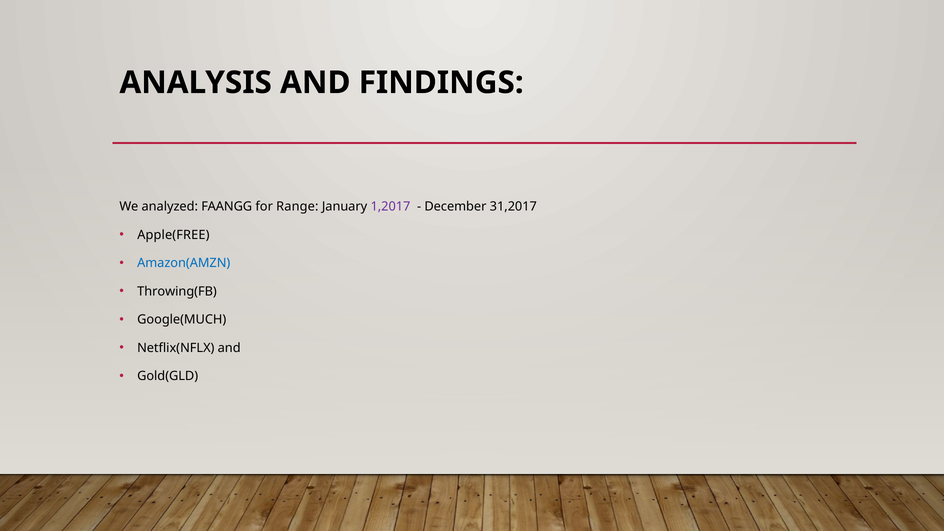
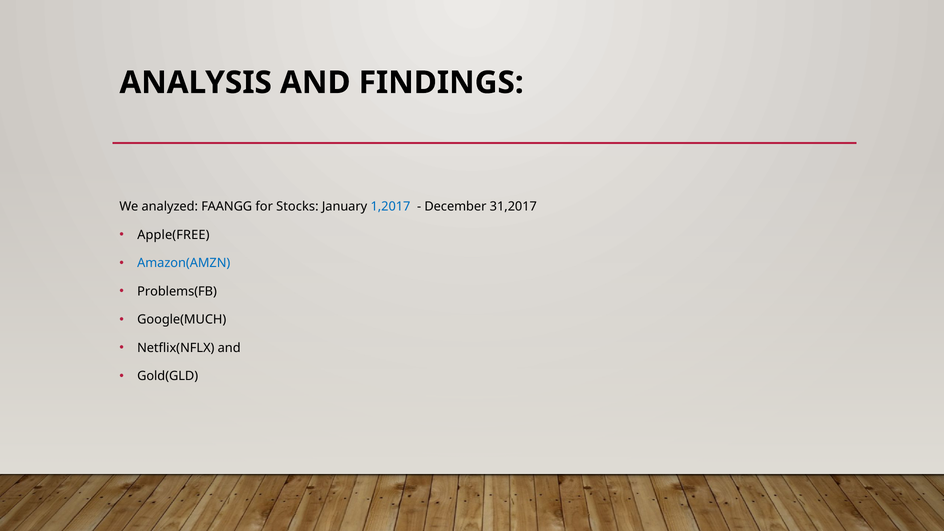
Range: Range -> Stocks (297, 207)
1,2017 colour: purple -> blue (390, 207)
Throwing(FB: Throwing(FB -> Problems(FB (177, 291)
